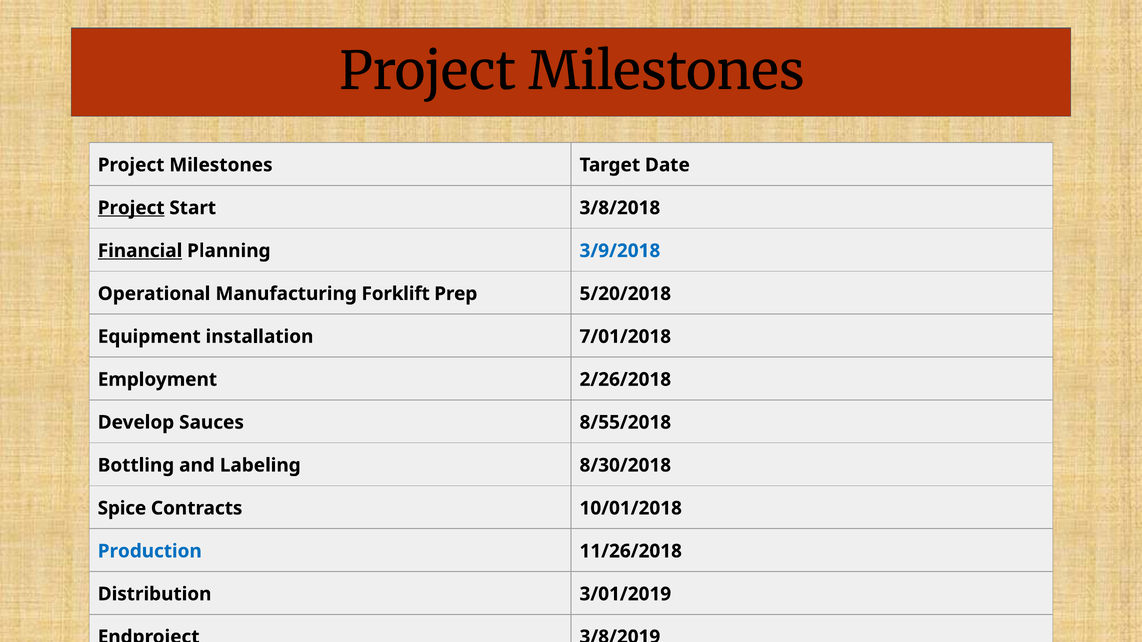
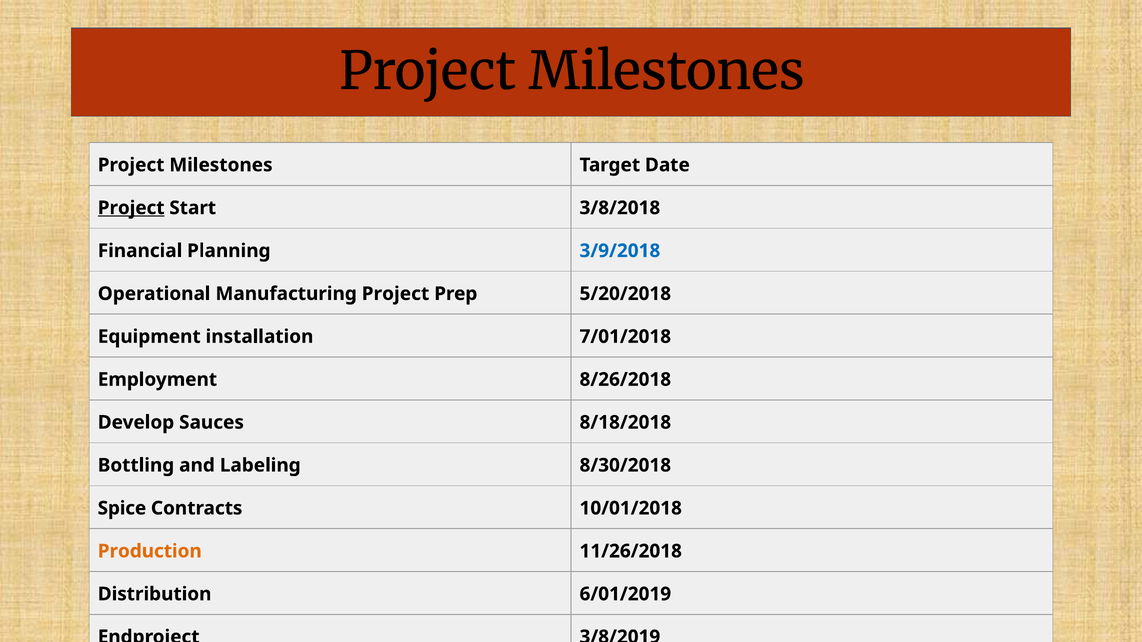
Financial underline: present -> none (140, 251)
Manufacturing Forklift: Forklift -> Project (395, 294)
2/26/2018: 2/26/2018 -> 8/26/2018 (625, 380)
8/55/2018: 8/55/2018 -> 8/18/2018 (625, 423)
Production colour: blue -> orange (150, 551)
3/01/2019: 3/01/2019 -> 6/01/2019 (625, 594)
